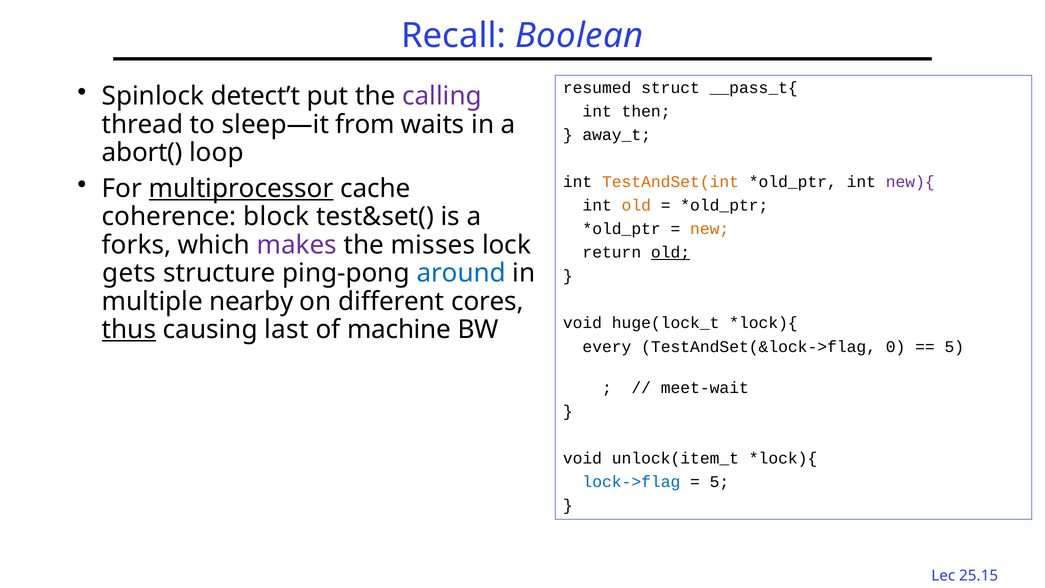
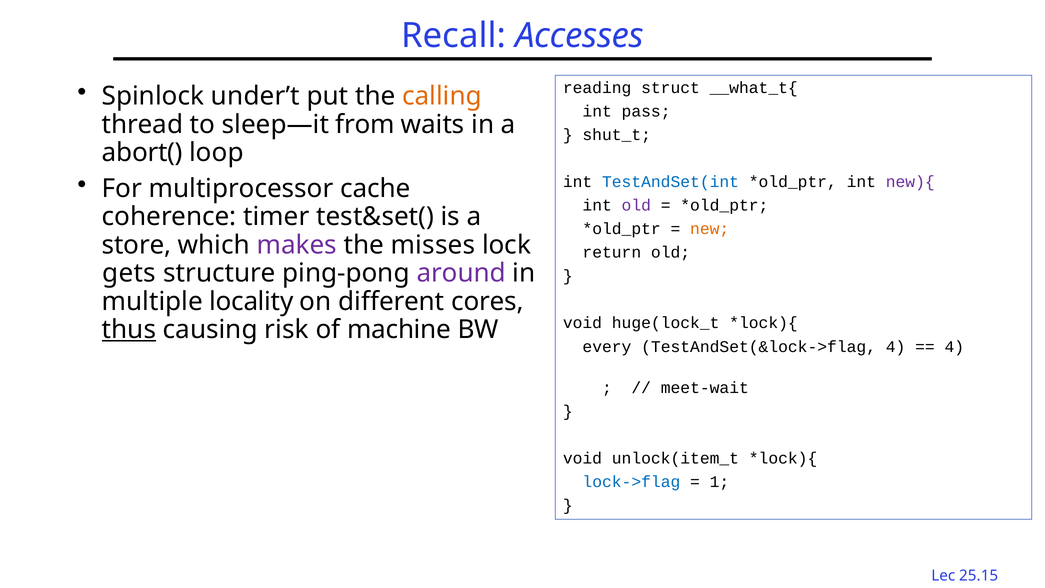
Boolean: Boolean -> Accesses (580, 36)
resumed: resumed -> reading (597, 88)
__pass_t{: __pass_t{ -> __what_t{ (754, 88)
detect’t: detect’t -> under’t (255, 96)
calling colour: purple -> orange (442, 96)
then: then -> pass (646, 111)
away_t: away_t -> shut_t (617, 135)
multiprocessor underline: present -> none (241, 189)
TestAndSet(int colour: orange -> blue (671, 182)
old colour: orange -> purple (636, 205)
block: block -> timer (276, 217)
forks: forks -> store (137, 245)
old underline: present -> none (671, 252)
around colour: blue -> purple (461, 273)
nearby: nearby -> locality (251, 301)
last: last -> risk (287, 330)
TestAndSet(&lock->flag 0: 0 -> 4 (896, 347)
5: 5 -> 4 (954, 347)
5: 5 -> 1 (719, 482)
